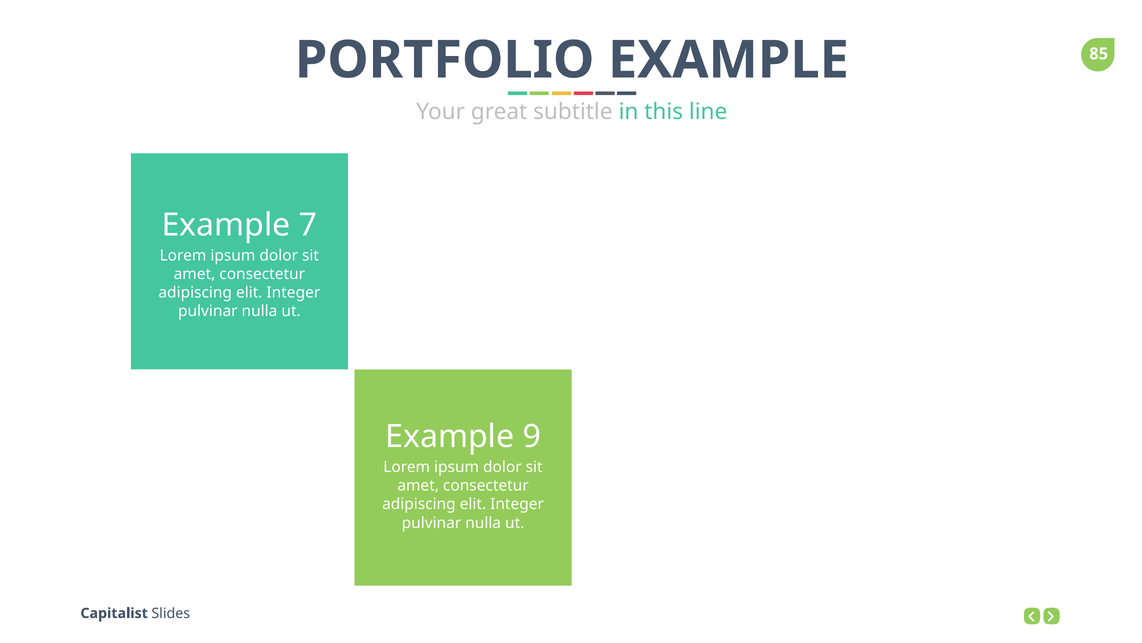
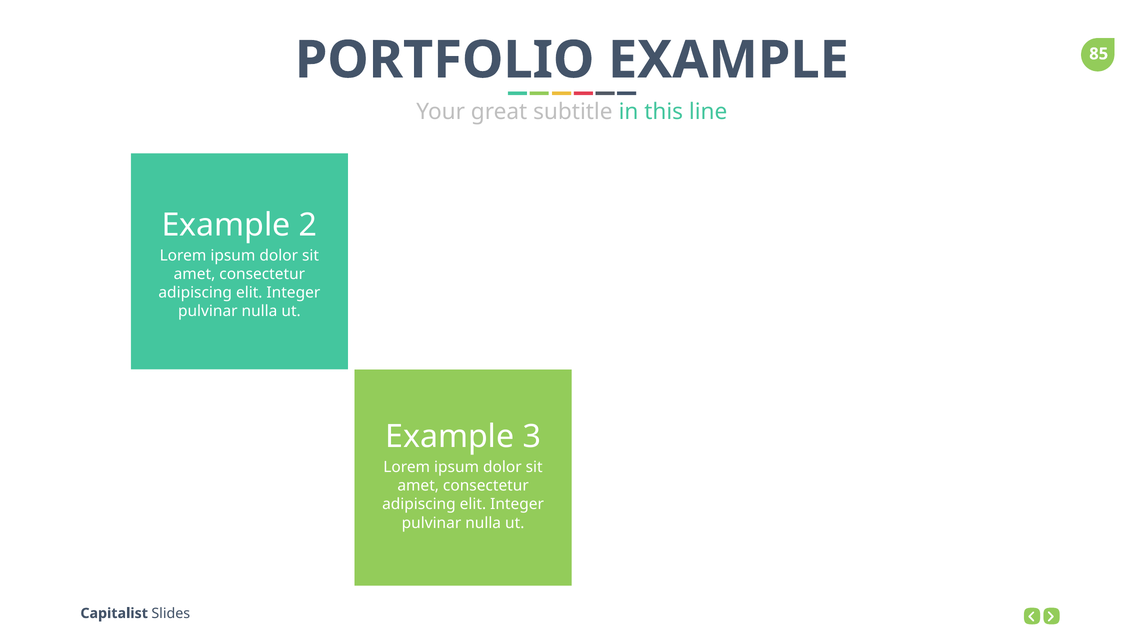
7: 7 -> 2 (308, 225)
9: 9 -> 3 (532, 436)
